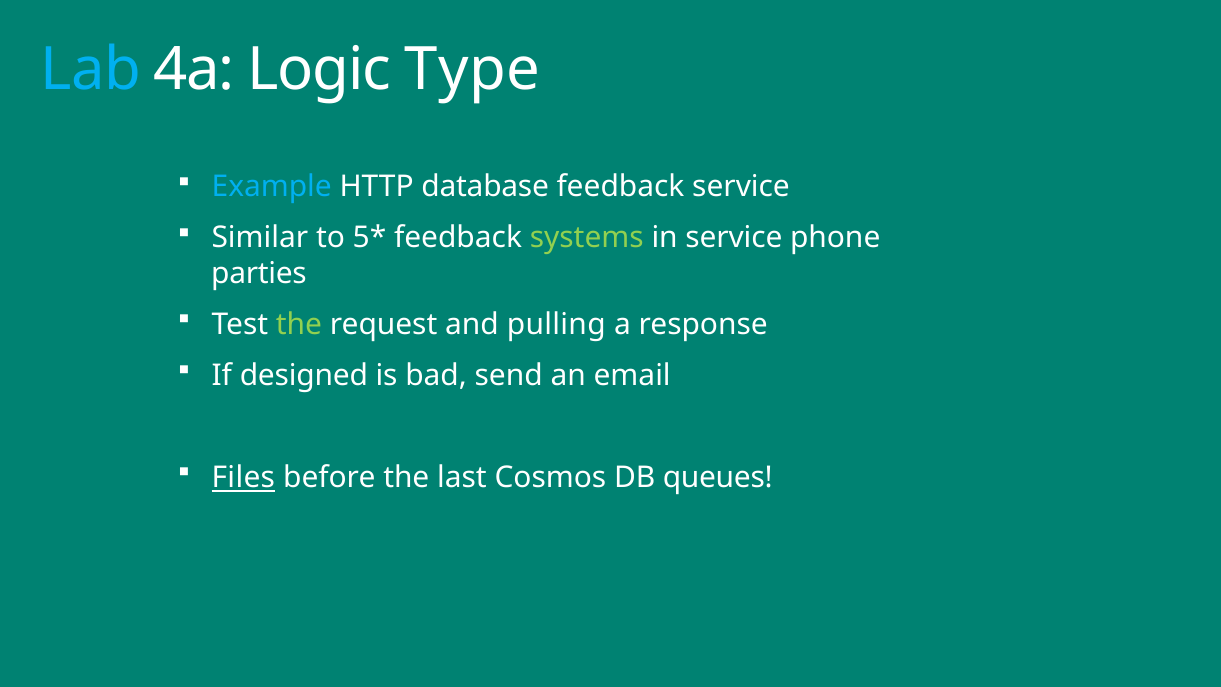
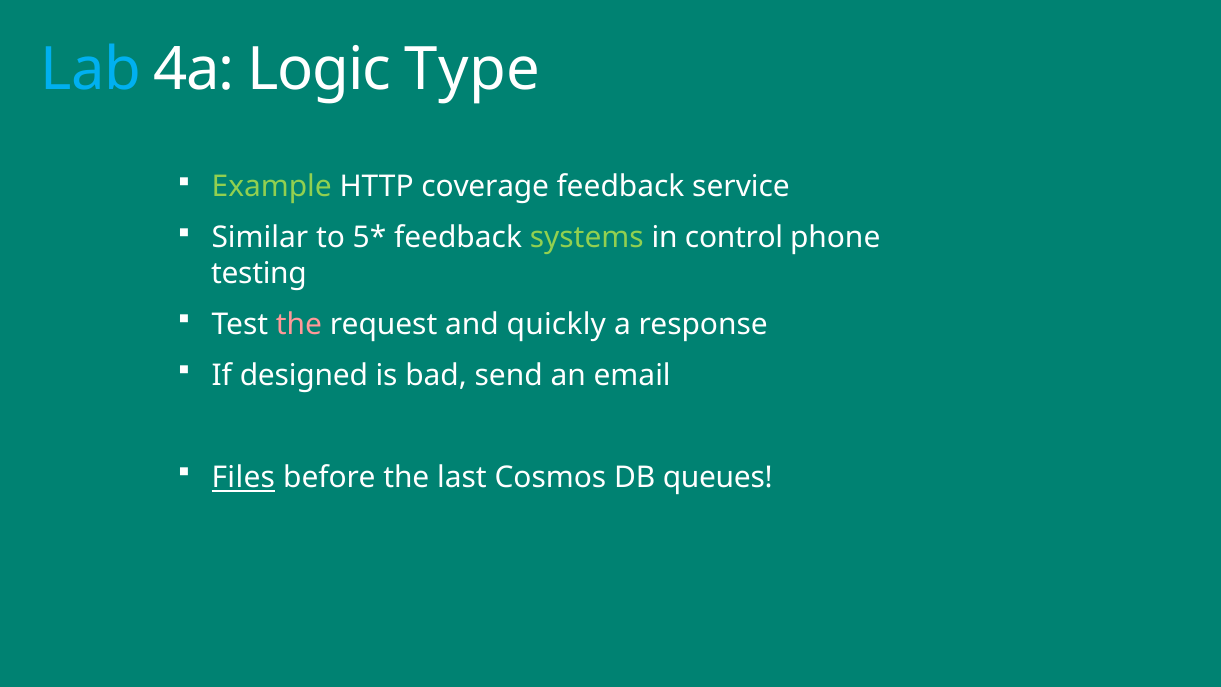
Example colour: light blue -> light green (272, 187)
database: database -> coverage (485, 187)
in service: service -> control (734, 238)
parties: parties -> testing (259, 274)
the colour: light green -> pink (299, 324)
pulling: pulling -> quickly (556, 324)
